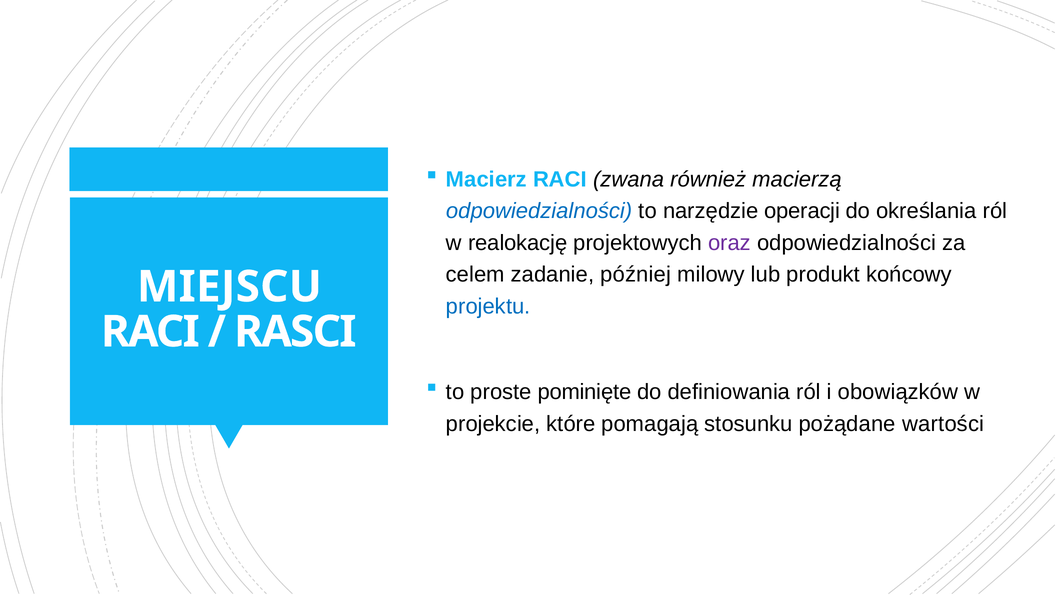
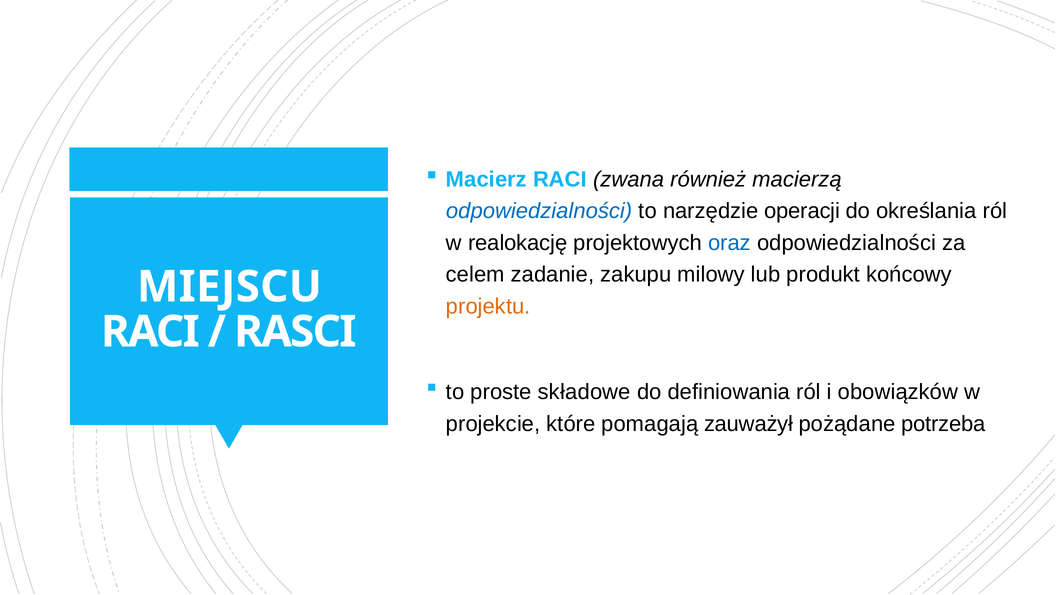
oraz colour: purple -> blue (730, 243)
później: później -> zakupu (636, 274)
projektu colour: blue -> orange (488, 306)
pominięte: pominięte -> składowe (584, 392)
stosunku: stosunku -> zauważył (749, 423)
wartości: wartości -> potrzeba (943, 423)
